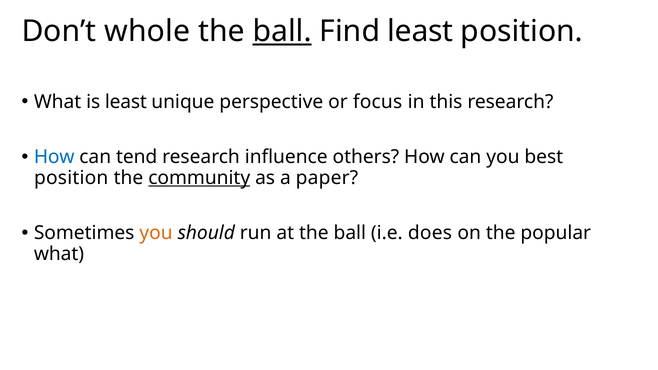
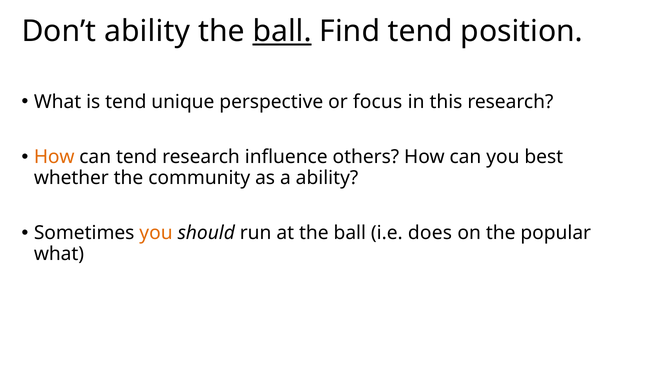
Don’t whole: whole -> ability (147, 31)
Find least: least -> tend (420, 31)
is least: least -> tend (126, 102)
How colour: blue -> orange (54, 157)
position: position -> whether (71, 178)
community underline: present -> none (199, 178)
a paper: paper -> ability (327, 178)
